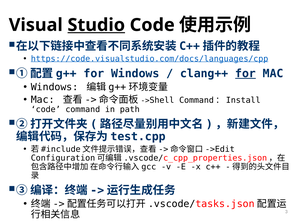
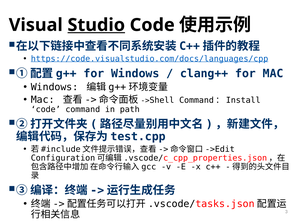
for underline: present -> none (245, 74)
